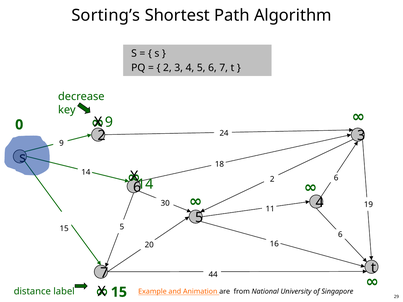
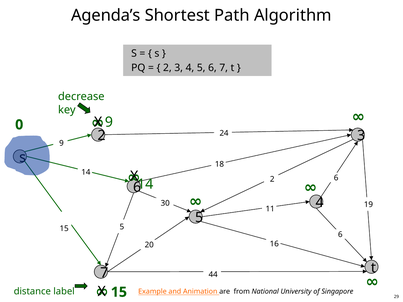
Sorting’s: Sorting’s -> Agenda’s (106, 15)
